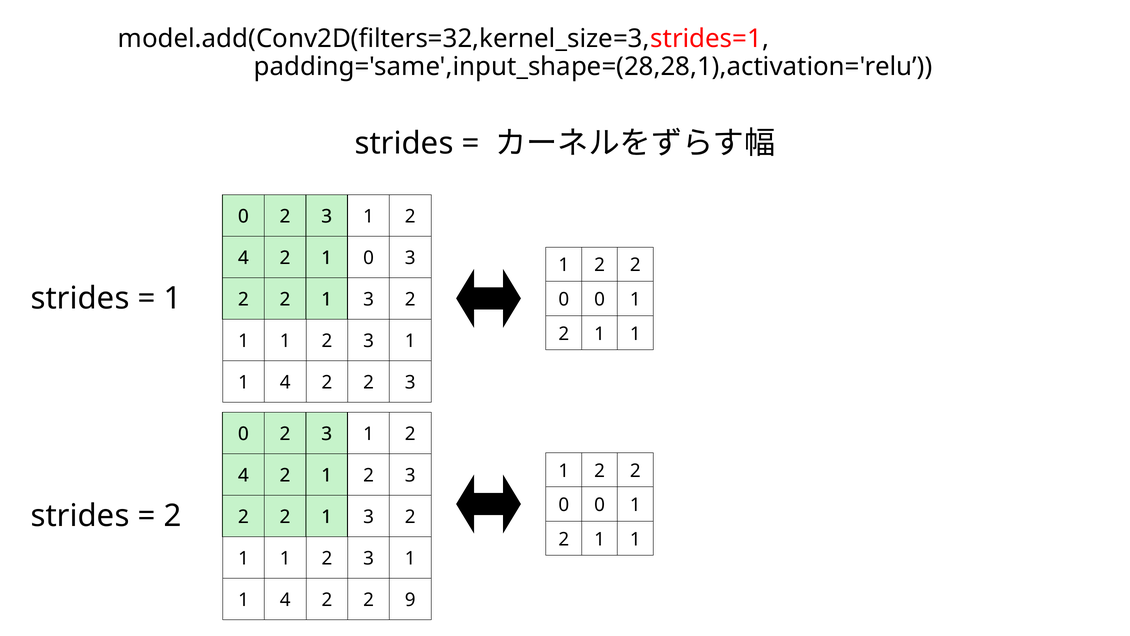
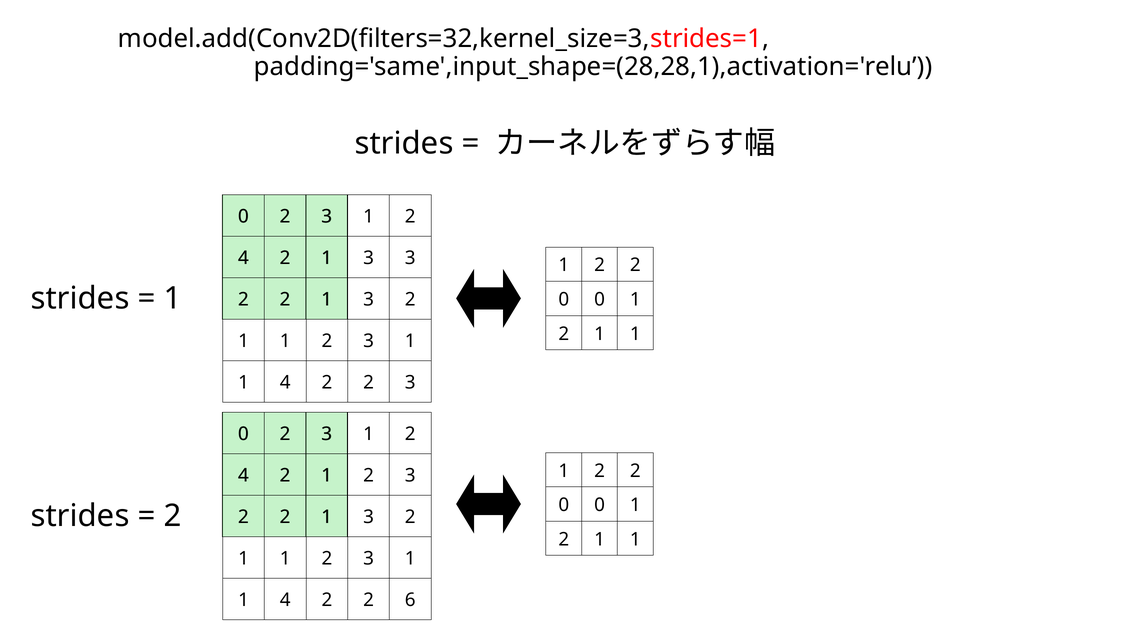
0: 0 -> 3 (369, 258)
9: 9 -> 6 (410, 600)
